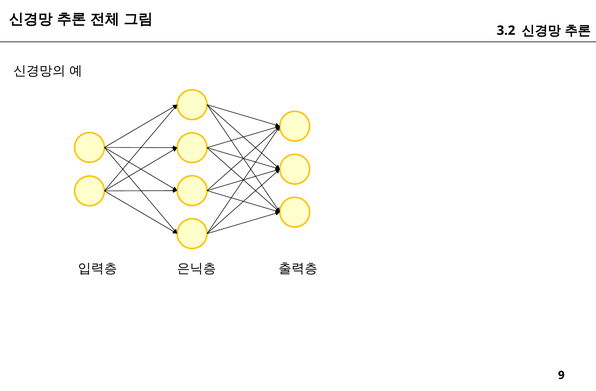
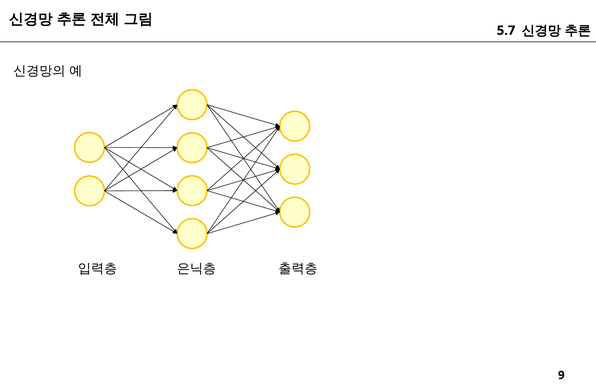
3.2: 3.2 -> 5.7 (506, 31)
